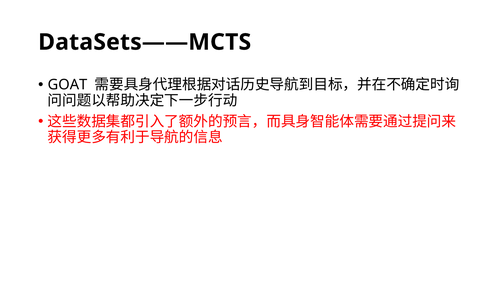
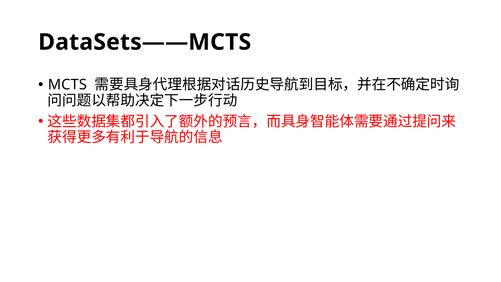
GOAT: GOAT -> MCTS (67, 85)
